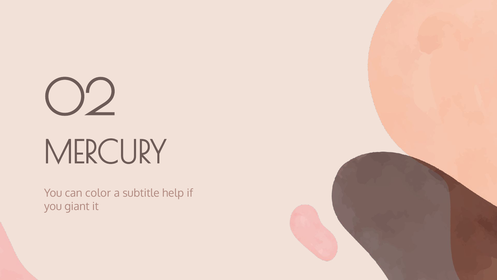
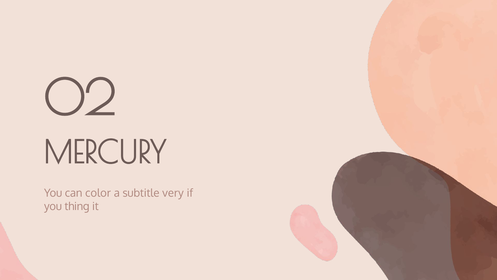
help: help -> very (173, 193)
giant: giant -> thing (77, 206)
